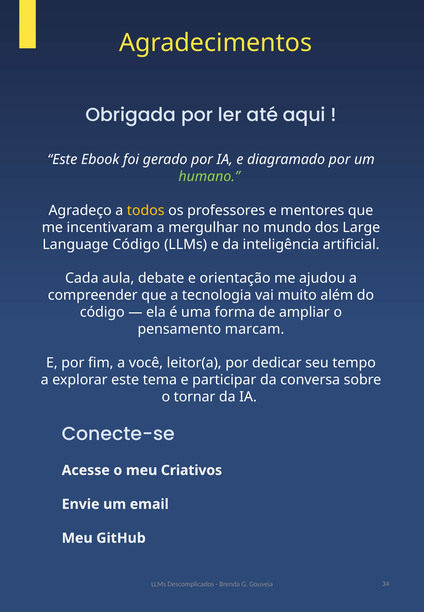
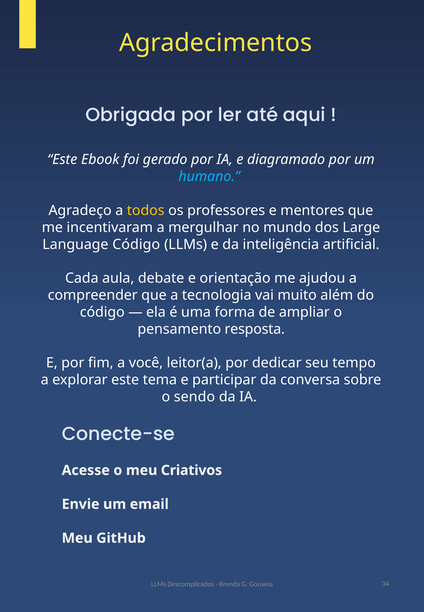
humano colour: light green -> light blue (209, 177)
marcam: marcam -> resposta (255, 329)
tornar: tornar -> sendo (194, 397)
